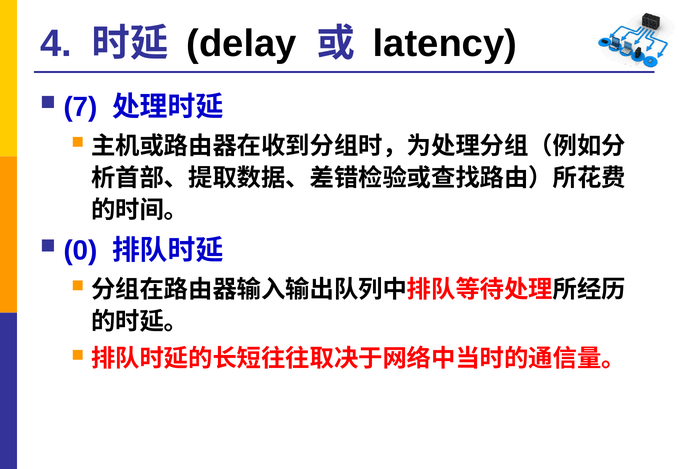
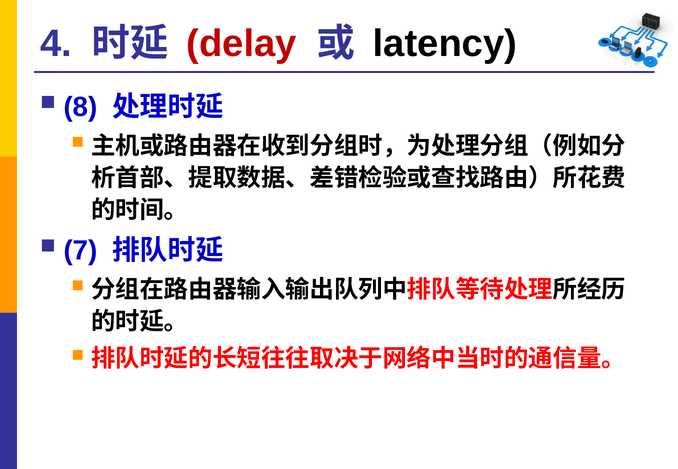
delay colour: black -> red (241, 44)
7: 7 -> 8 (81, 107)
0: 0 -> 7 (81, 251)
